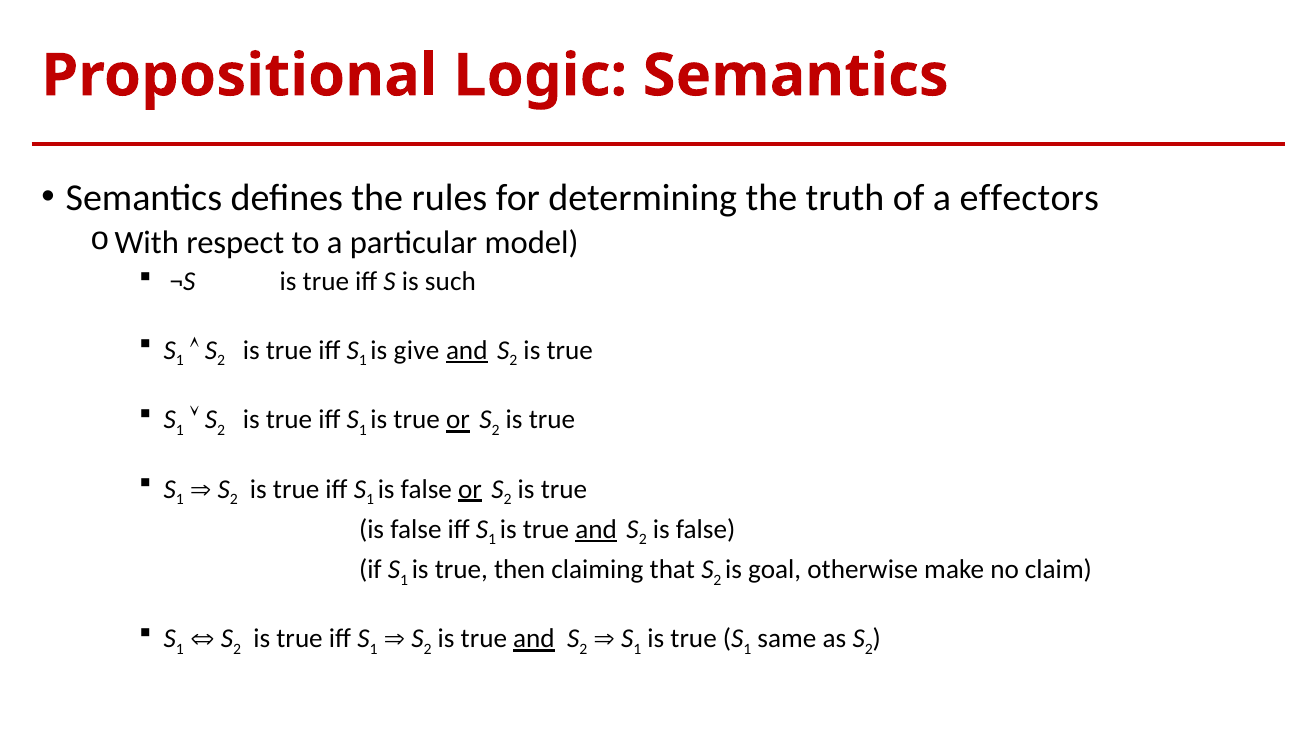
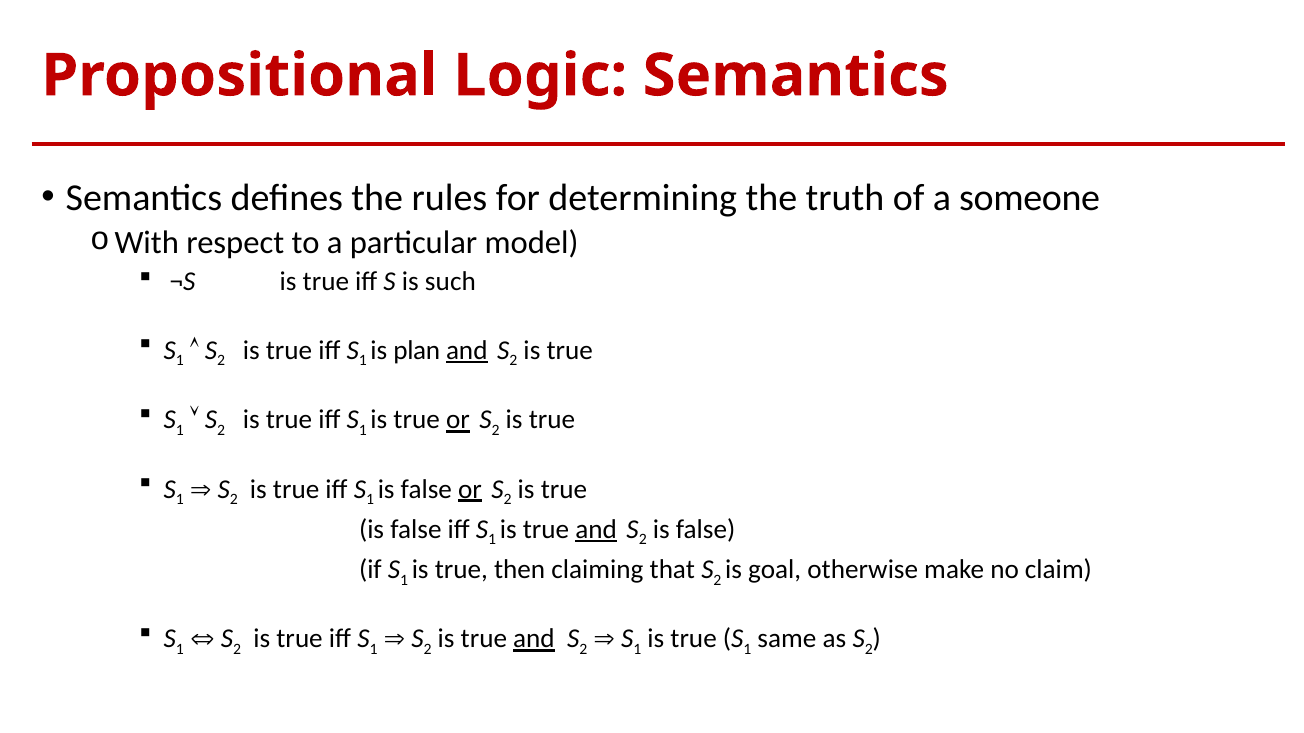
effectors: effectors -> someone (1030, 198)
give: give -> plan (417, 350)
